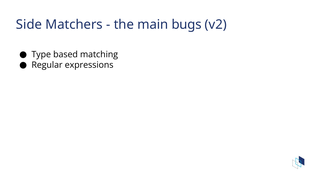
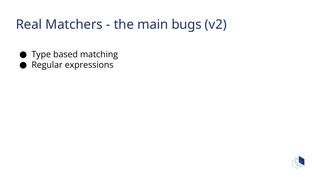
Side: Side -> Real (29, 25)
